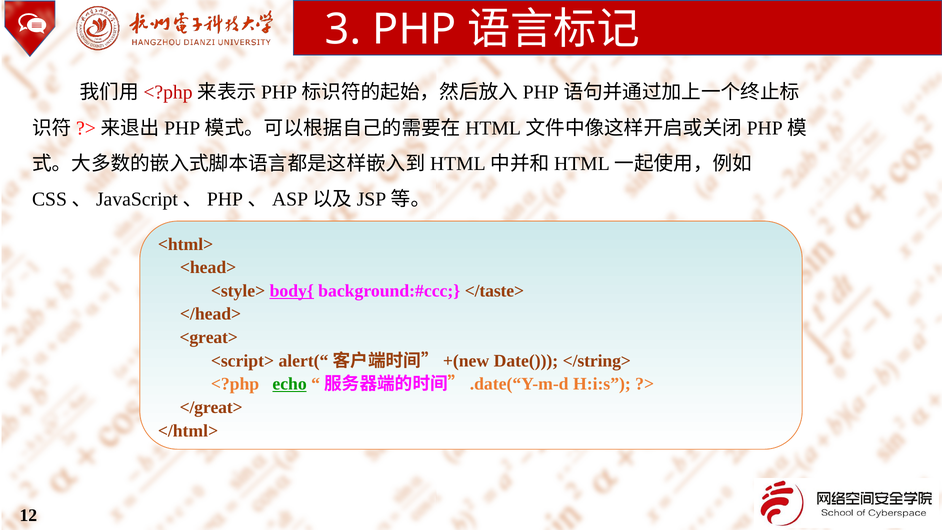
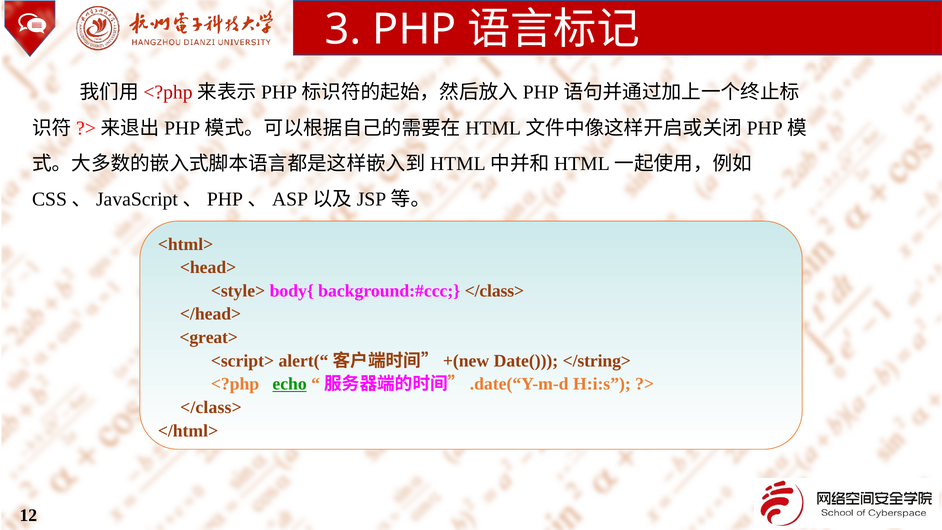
body{ underline: present -> none (292, 291)
</taste>: </taste> -> </class> (494, 291)
</great>: </great> -> </class> (211, 407)
